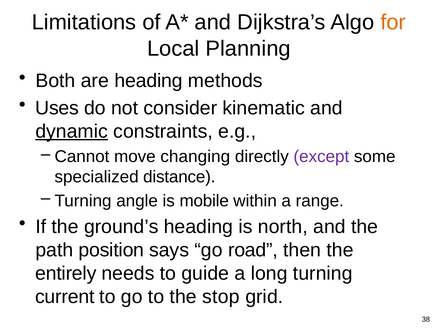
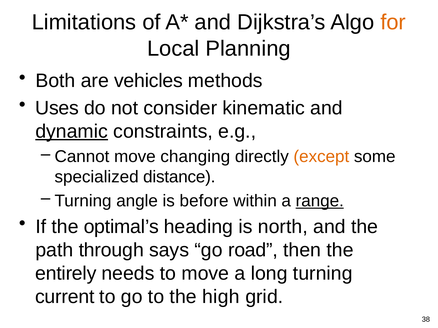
are heading: heading -> vehicles (149, 81)
except colour: purple -> orange (321, 157)
mobile: mobile -> before (204, 201)
range underline: none -> present (320, 201)
ground’s: ground’s -> optimal’s (121, 227)
position: position -> through (111, 250)
to guide: guide -> move (205, 274)
stop: stop -> high (221, 297)
